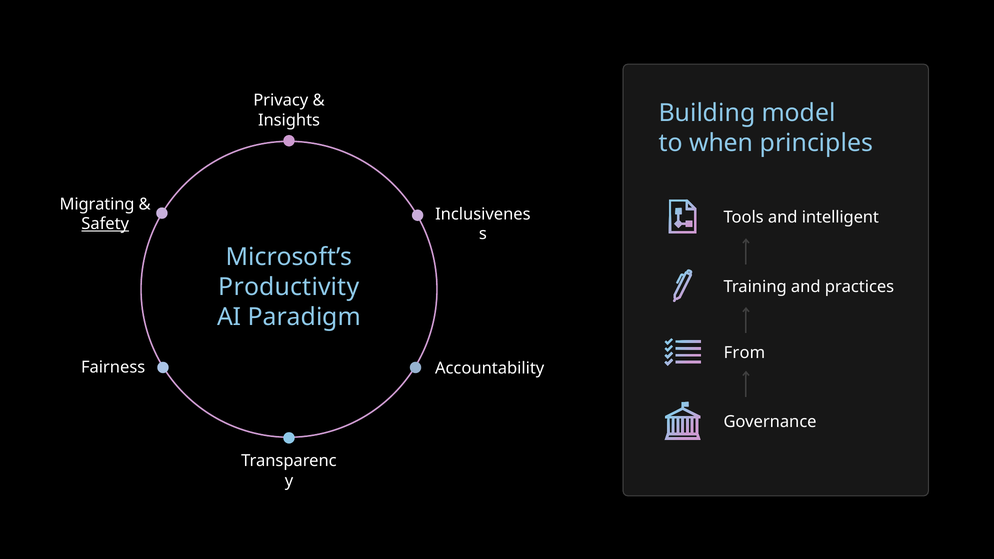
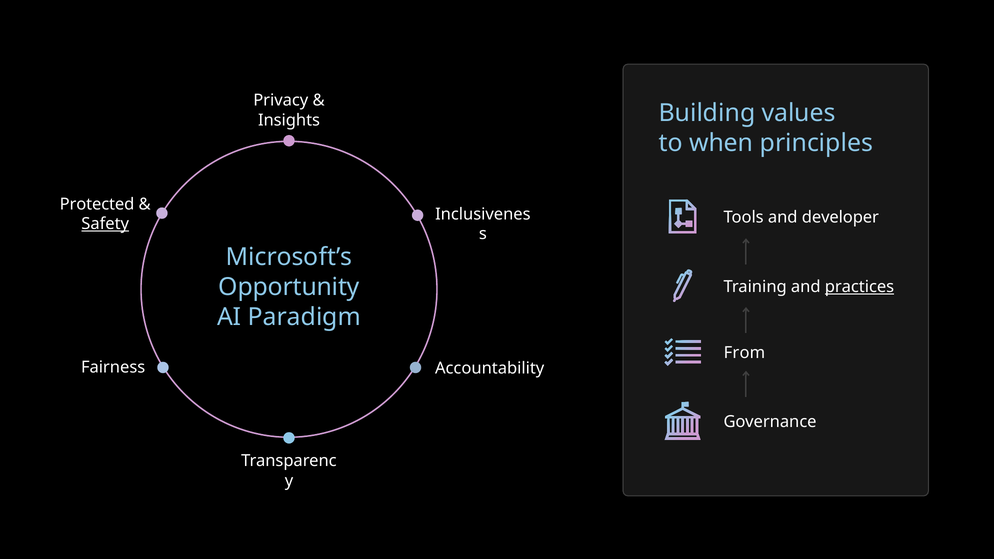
model: model -> values (799, 113)
Migrating: Migrating -> Protected (97, 204)
intelligent: intelligent -> developer (840, 217)
Productivity: Productivity -> Opportunity (289, 287)
practices underline: none -> present (859, 287)
